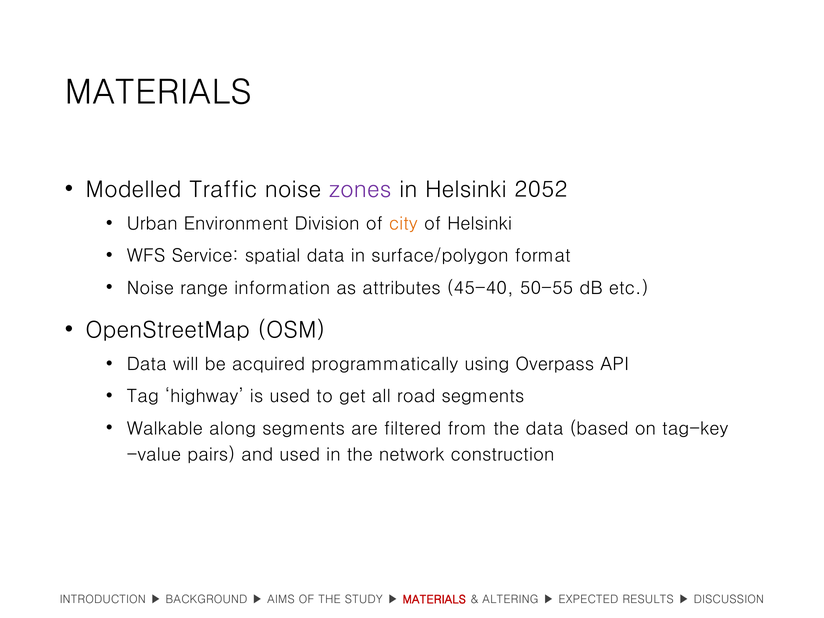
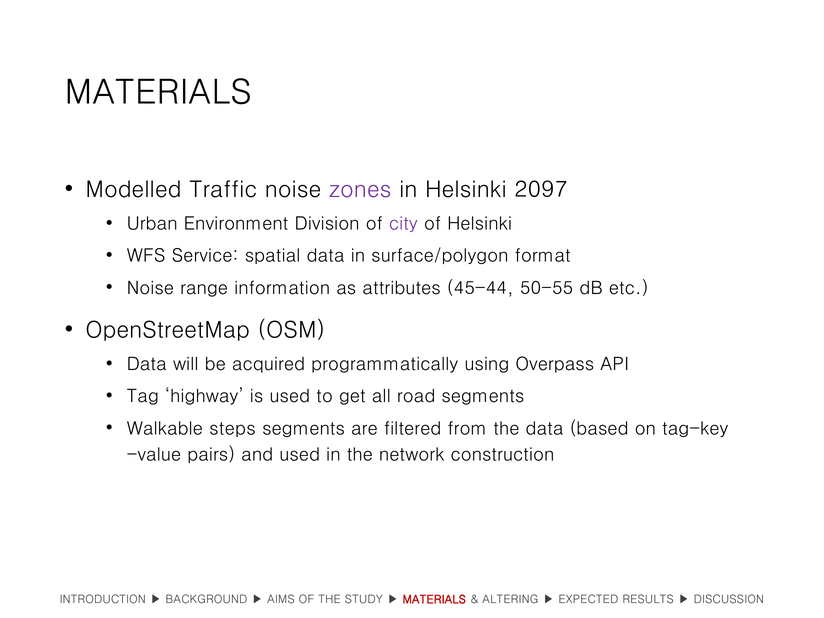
2052: 2052 -> 2097 (541, 189)
city colour: orange -> purple (403, 224)
45-40: 45-40 -> 45-44 (480, 288)
along: along -> steps (232, 428)
